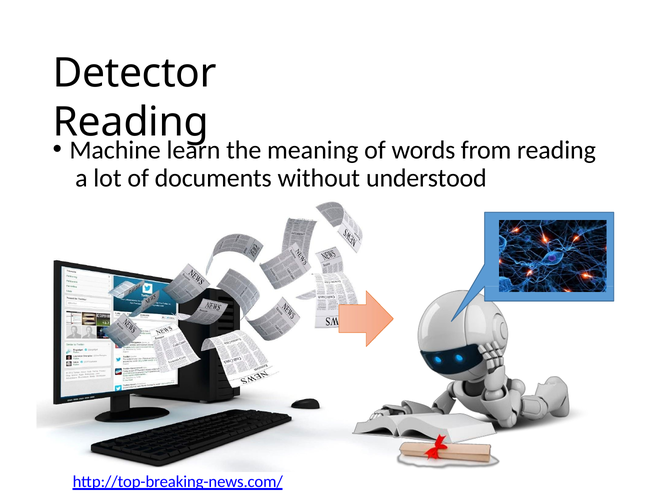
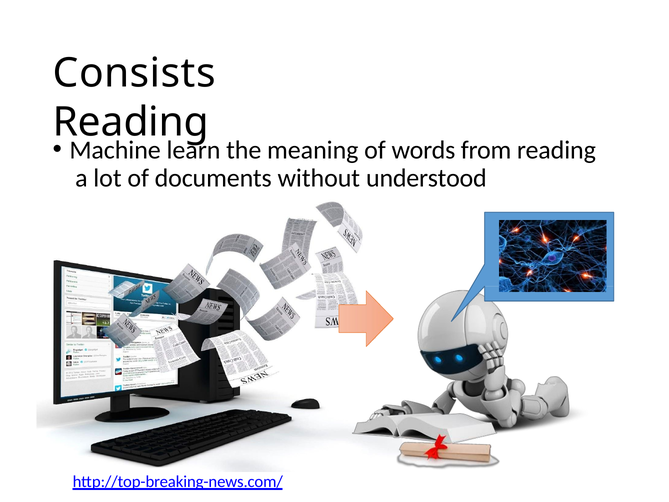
Detector: Detector -> Consists (134, 73)
